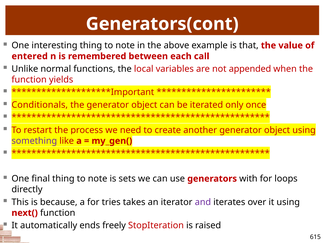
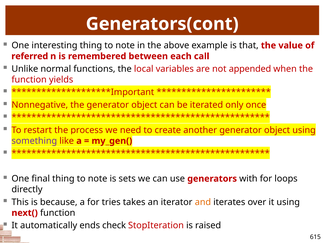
entered: entered -> referred (30, 56)
Conditionals: Conditionals -> Nonnegative (40, 105)
and colour: purple -> orange (203, 202)
freely: freely -> check (114, 225)
